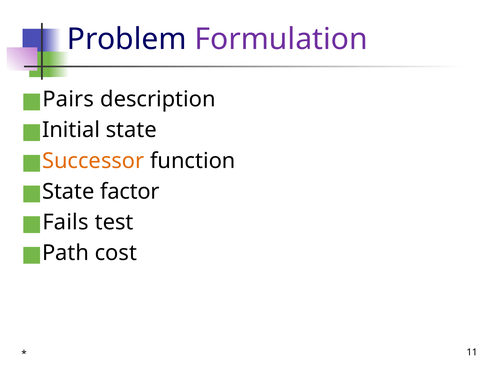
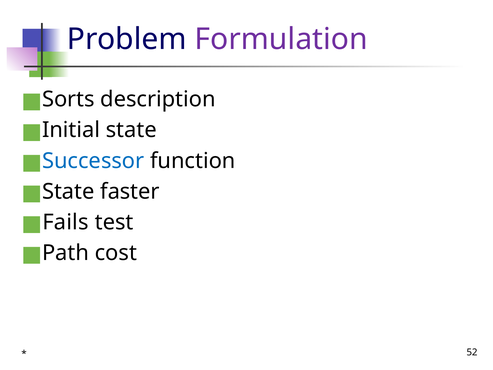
Pairs: Pairs -> Sorts (68, 99)
Successor colour: orange -> blue (93, 161)
factor: factor -> faster (130, 191)
11: 11 -> 52 (472, 352)
